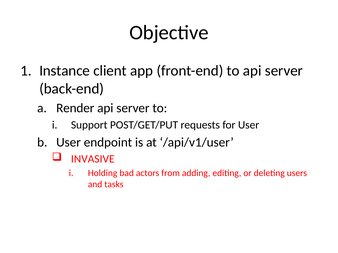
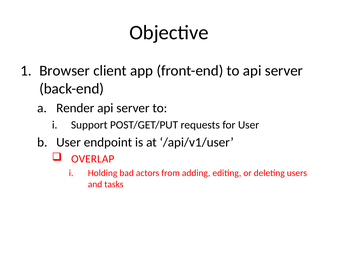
Instance: Instance -> Browser (65, 71)
INVASIVE: INVASIVE -> OVERLAP (93, 159)
